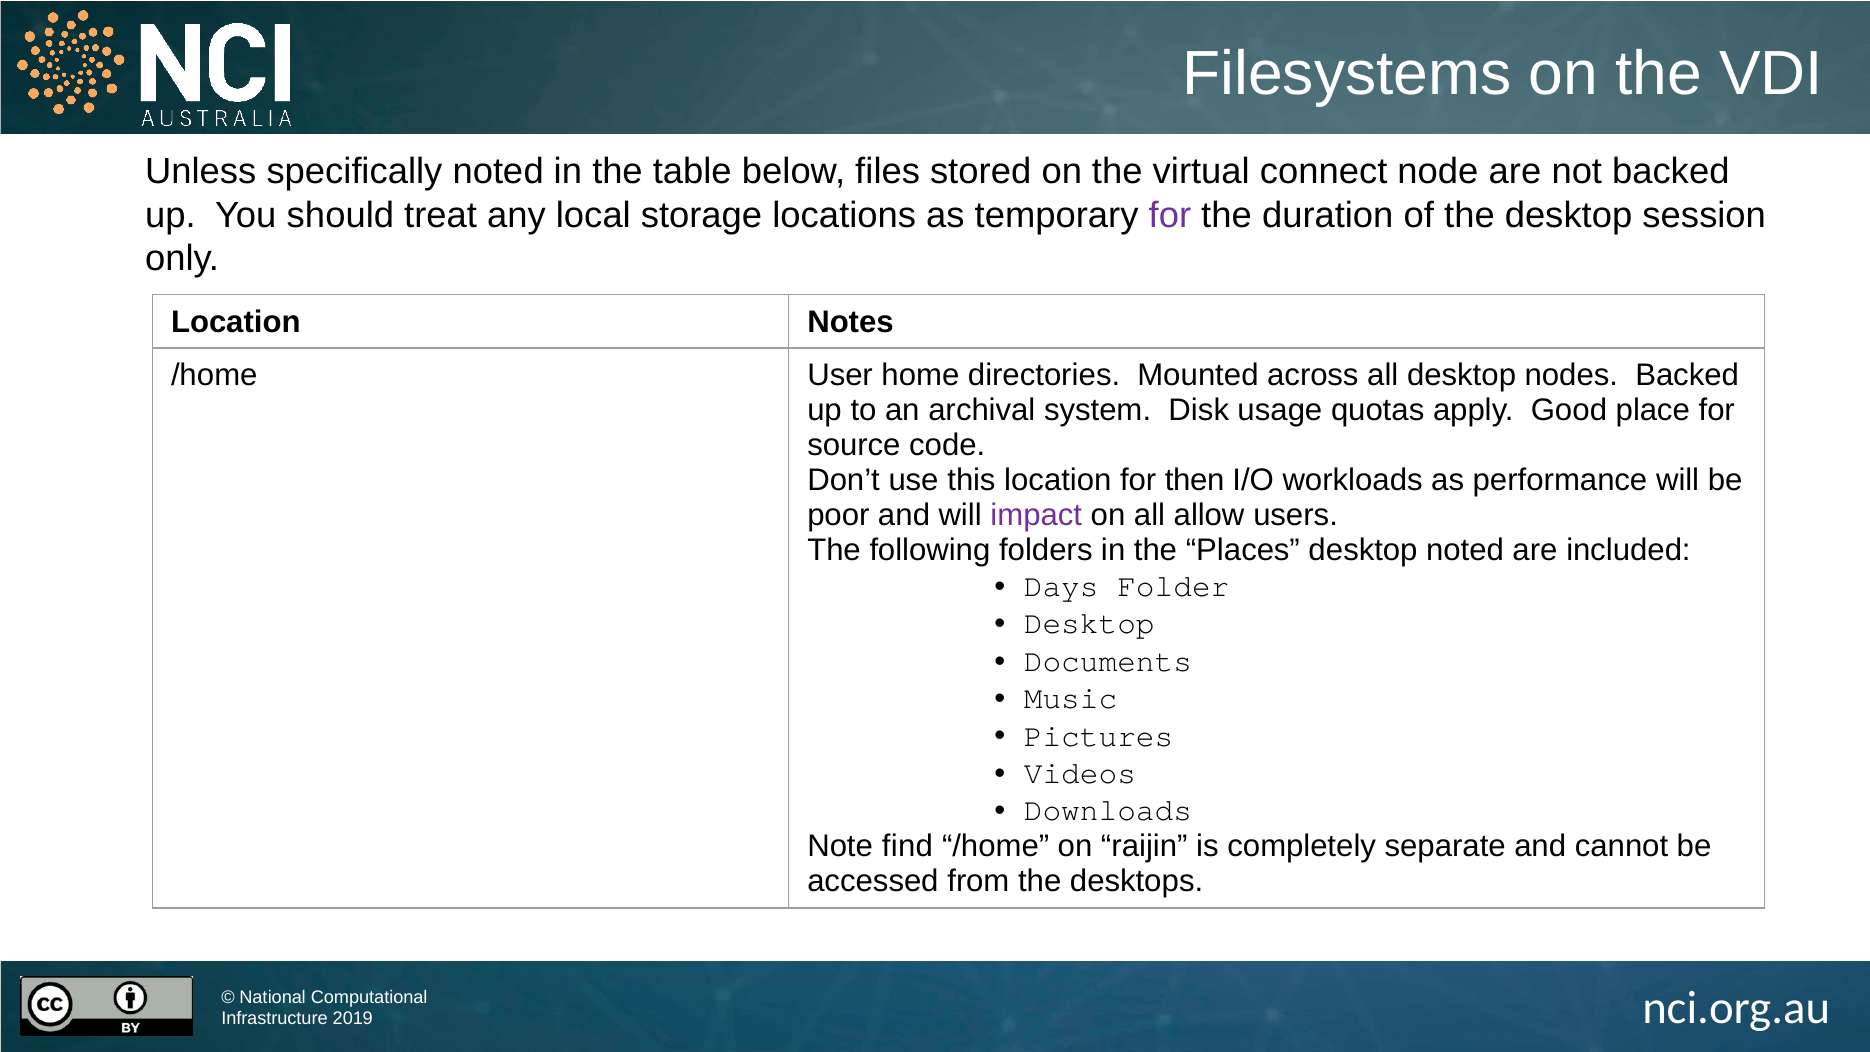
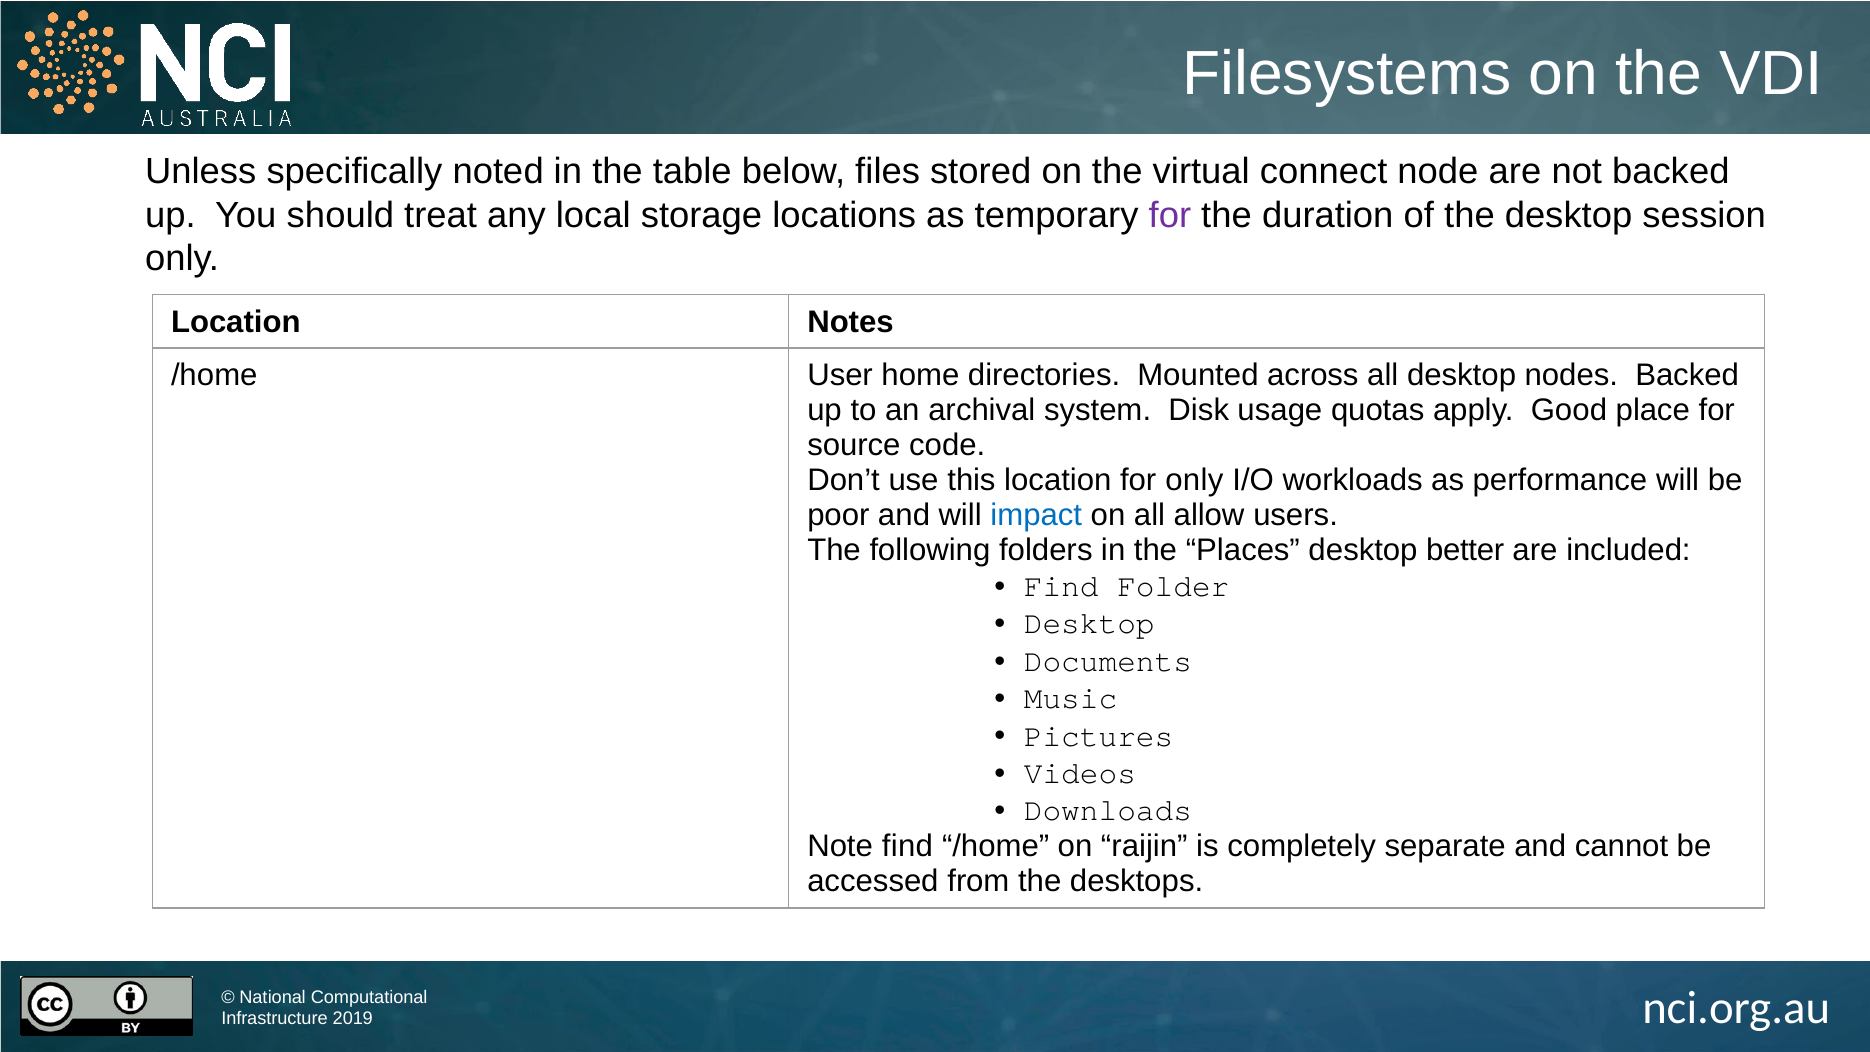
for then: then -> only (1194, 480)
impact colour: purple -> blue (1036, 515)
desktop noted: noted -> better (1465, 550)
Days: Days -> Find (1061, 586)
